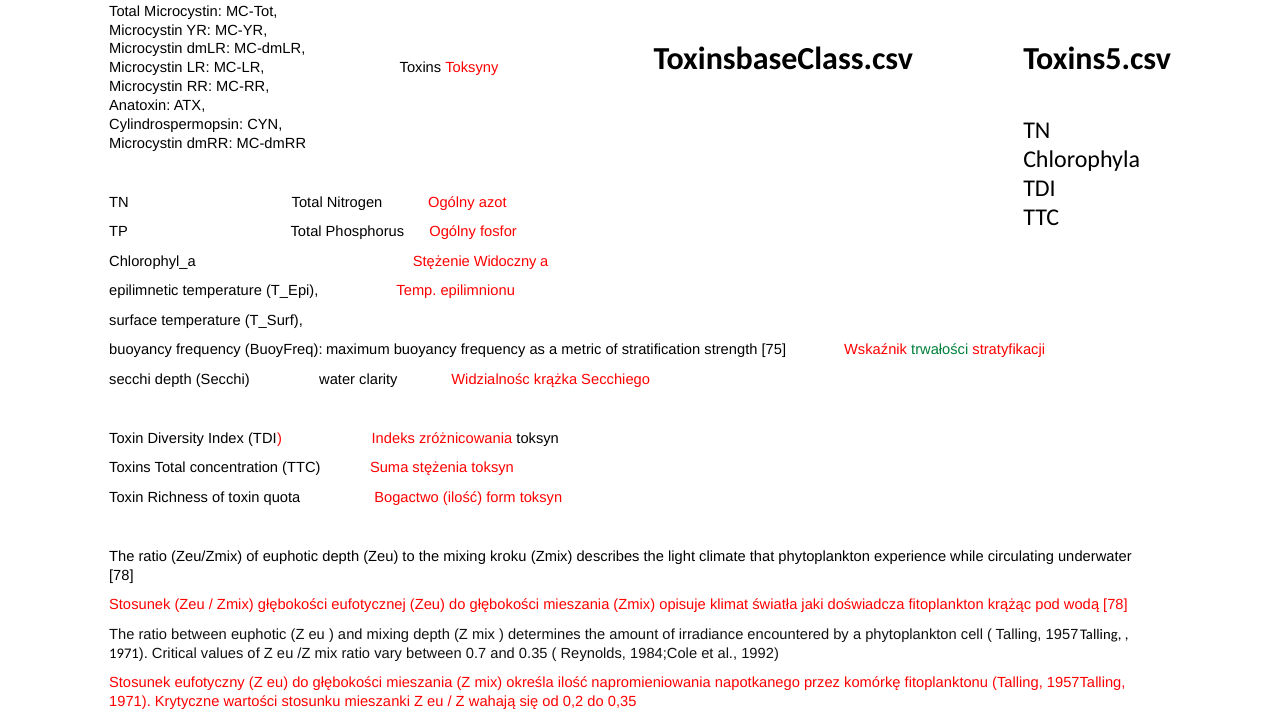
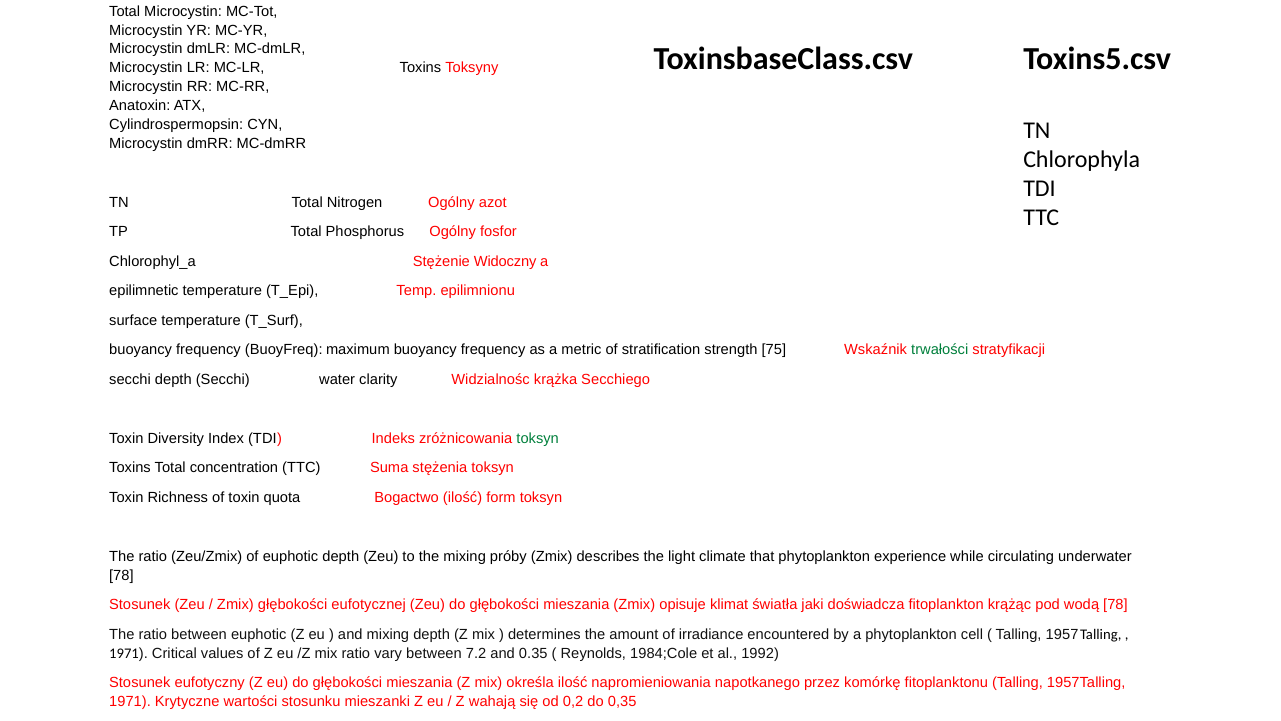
toksyn colour: black -> green (538, 438)
kroku: kroku -> próby (508, 556)
0.7: 0.7 -> 7.2 (476, 653)
